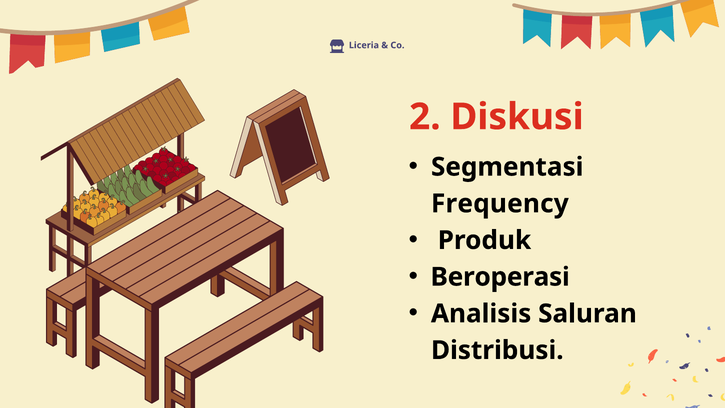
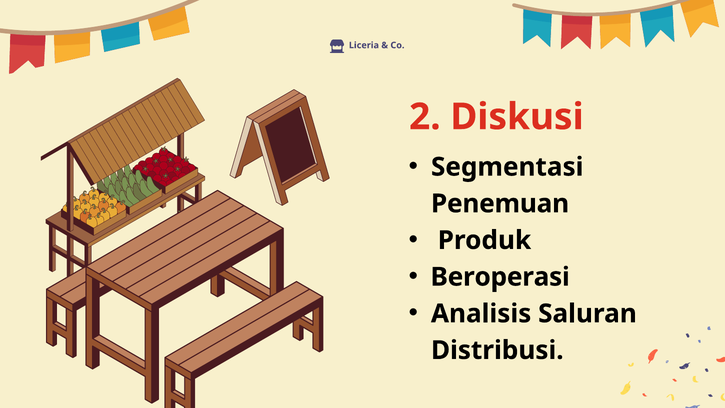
Frequency: Frequency -> Penemuan (500, 204)
